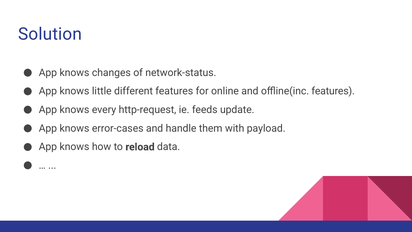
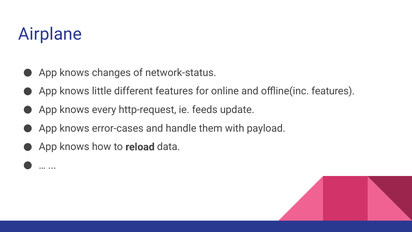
Solution: Solution -> Airplane (50, 34)
